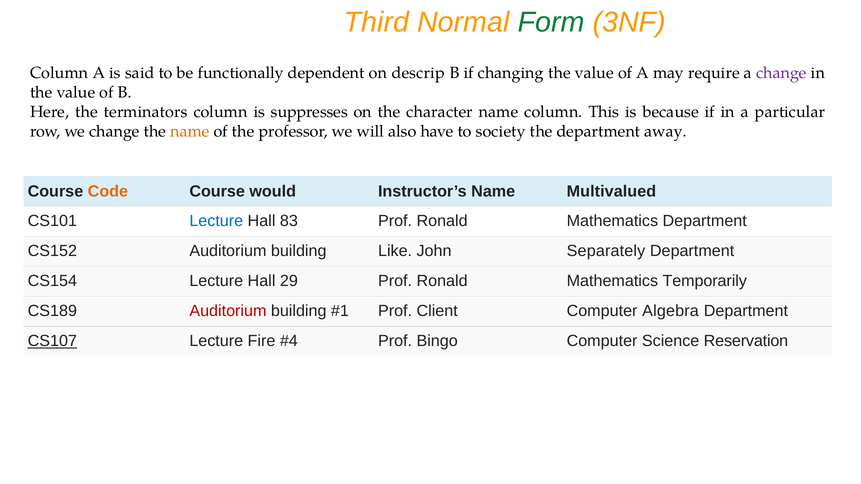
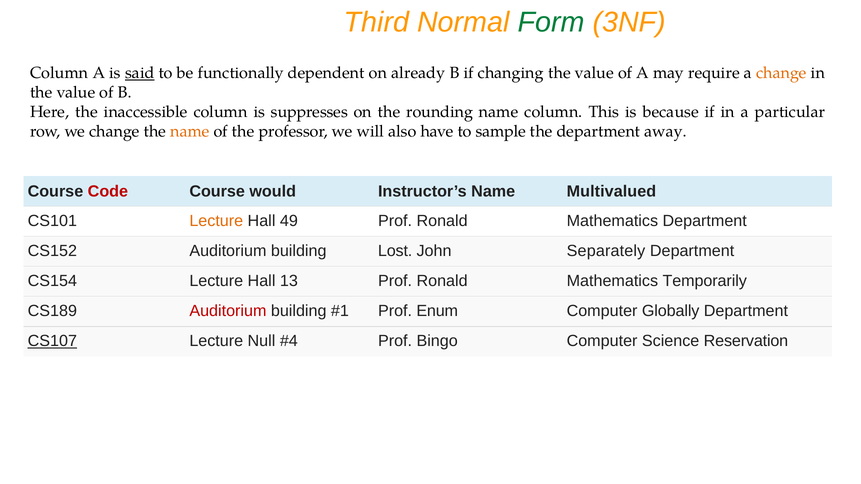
said underline: none -> present (140, 73)
descrip: descrip -> already (418, 73)
change colour: purple -> orange (781, 73)
terminators: terminators -> inaccessible (146, 112)
character: character -> rounding (440, 112)
society: society -> sample (501, 131)
Code colour: orange -> red (108, 191)
Lecture colour: blue -> orange (216, 221)
83: 83 -> 49 (289, 221)
Like: Like -> Lost (395, 251)
29: 29 -> 13 (289, 281)
Client: Client -> Enum (437, 311)
Algebra: Algebra -> Globally (671, 311)
Fire: Fire -> Null (262, 341)
